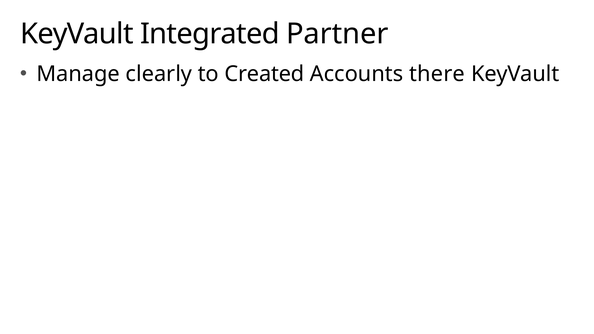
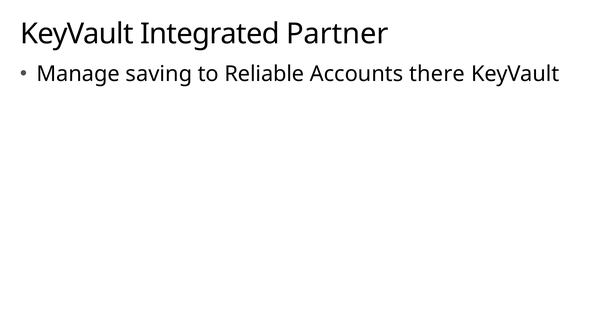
clearly: clearly -> saving (159, 74)
Created: Created -> Reliable (264, 74)
